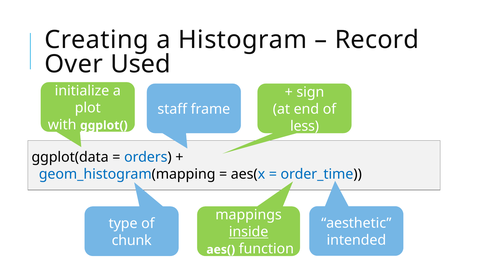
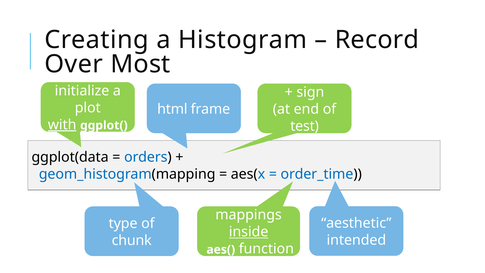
Used: Used -> Most (141, 64)
staff: staff -> html (172, 109)
with underline: none -> present (62, 125)
less: less -> test (305, 126)
